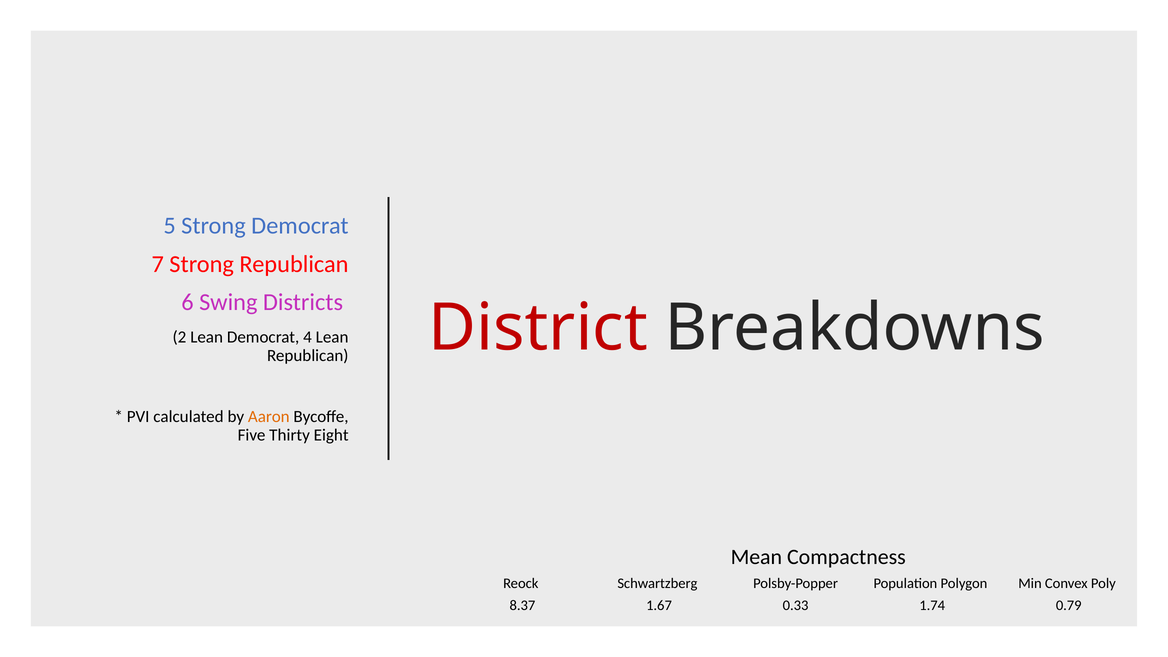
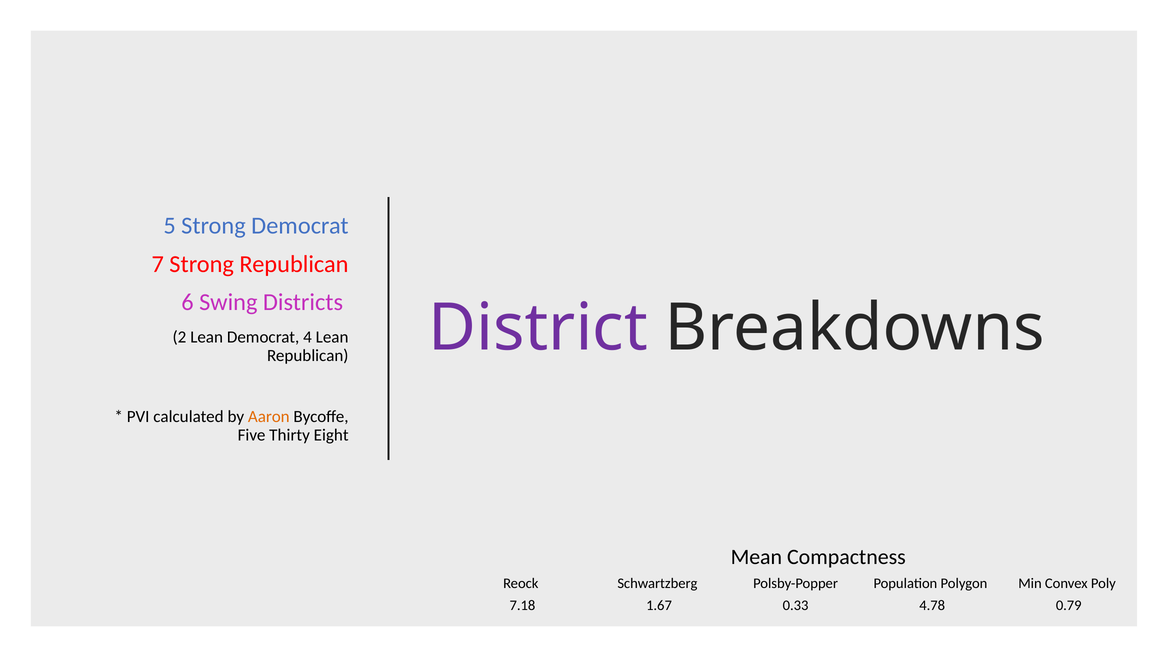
District colour: red -> purple (538, 328)
8.37: 8.37 -> 7.18 (522, 606)
1.74: 1.74 -> 4.78 (932, 606)
